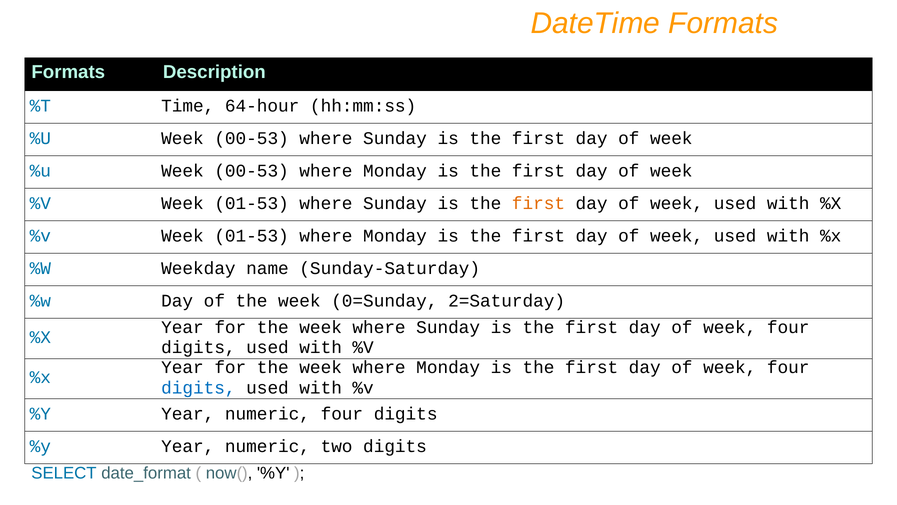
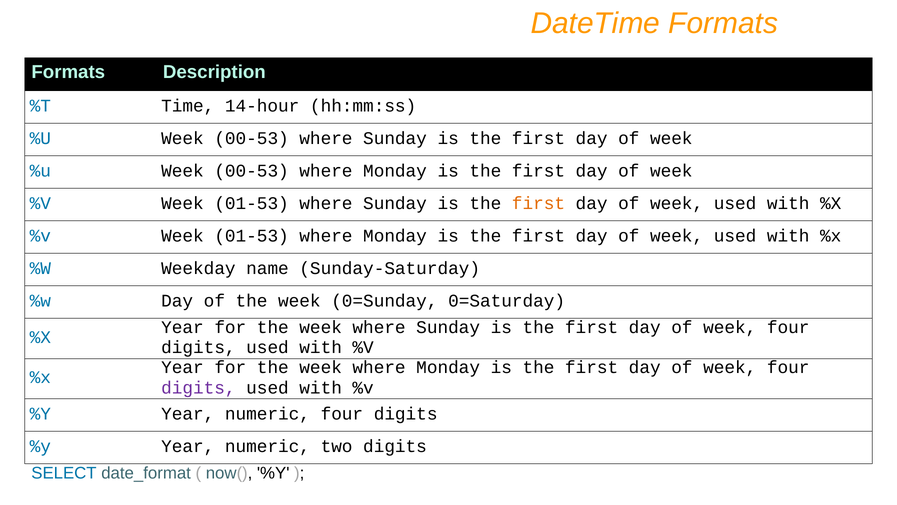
64-hour: 64-hour -> 14-hour (262, 106)
2=Saturday: 2=Saturday -> 0=Saturday (507, 301)
digits colour: blue -> purple (198, 387)
